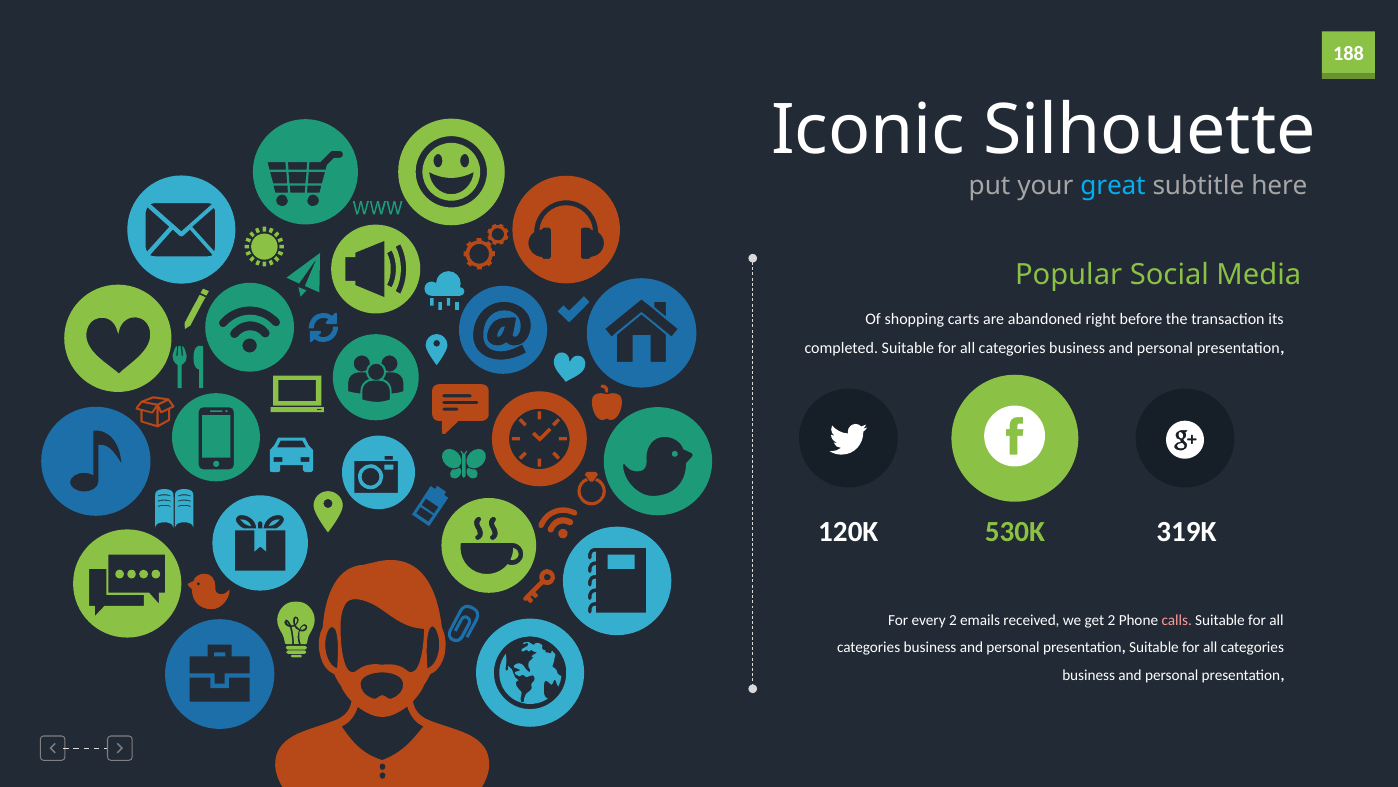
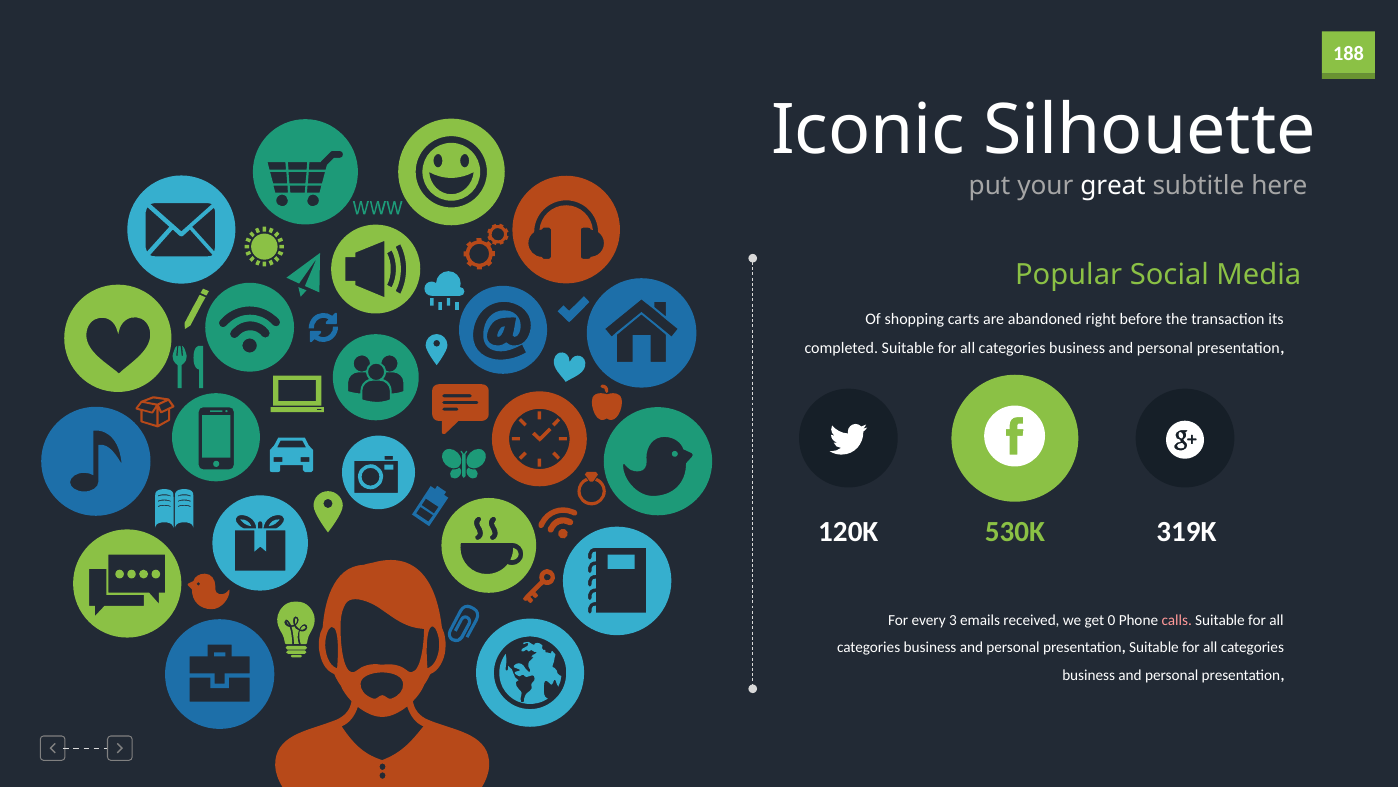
great colour: light blue -> white (1113, 185)
every 2: 2 -> 3 (953, 620)
get 2: 2 -> 0 (1112, 620)
